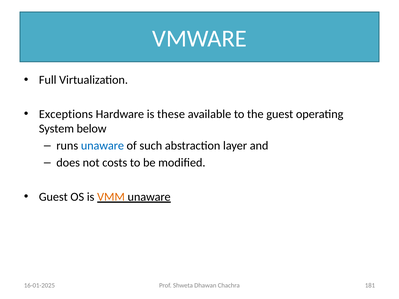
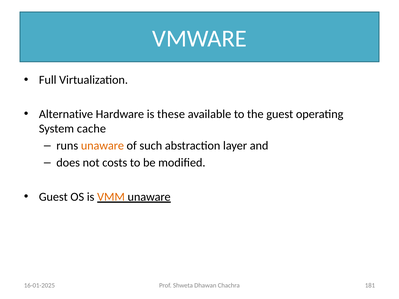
Exceptions: Exceptions -> Alternative (66, 114)
below: below -> cache (91, 129)
unaware colour: blue -> orange (102, 146)
